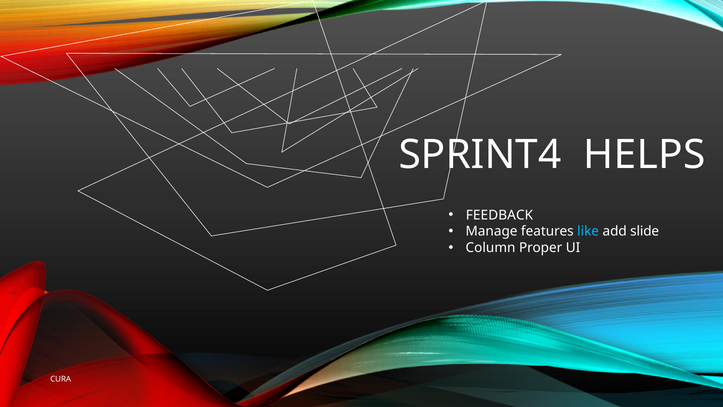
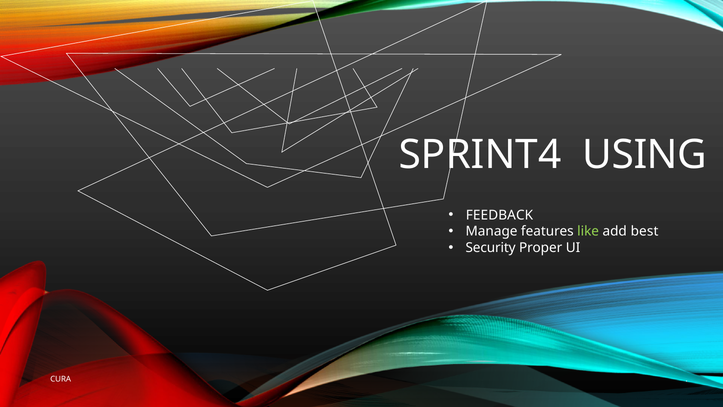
HELPS: HELPS -> USING (645, 155)
like colour: light blue -> light green (588, 231)
slide: slide -> best (645, 231)
Column: Column -> Security (491, 248)
